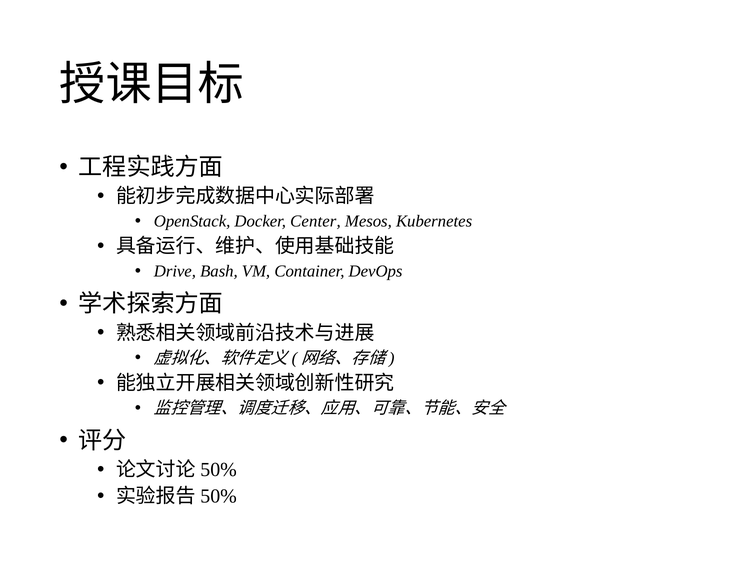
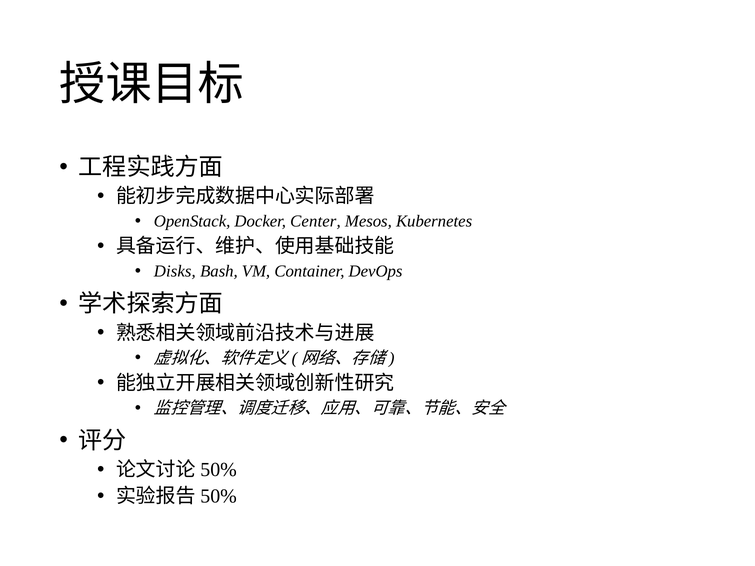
Drive: Drive -> Disks (175, 272)
